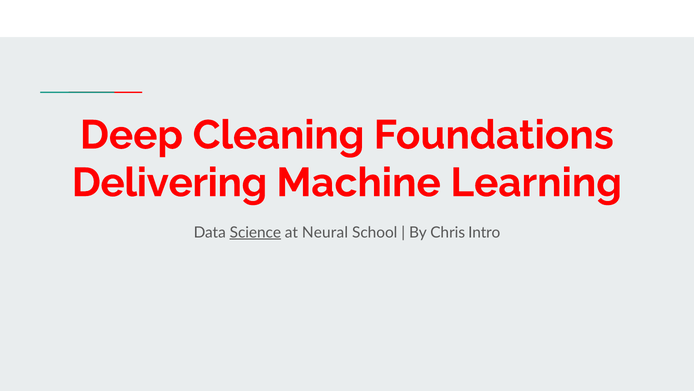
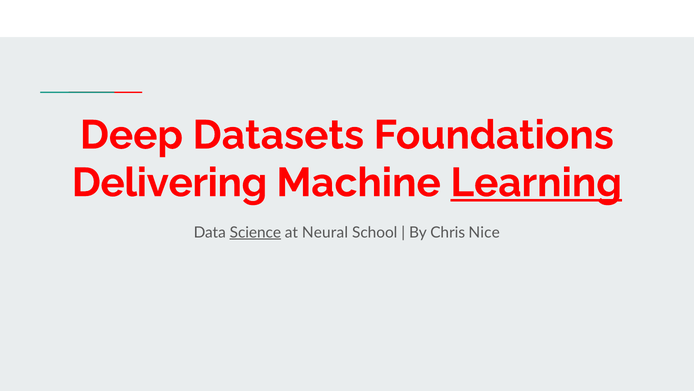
Cleaning: Cleaning -> Datasets (278, 135)
Learning underline: none -> present (536, 182)
Intro: Intro -> Nice (484, 232)
